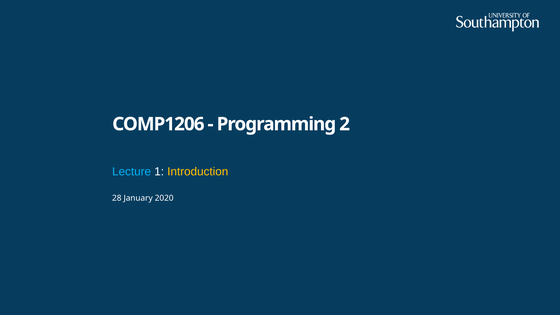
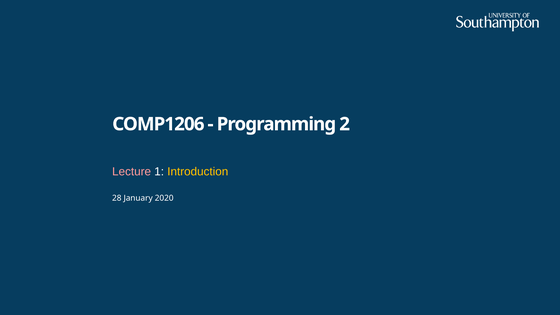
Lecture colour: light blue -> pink (132, 172)
